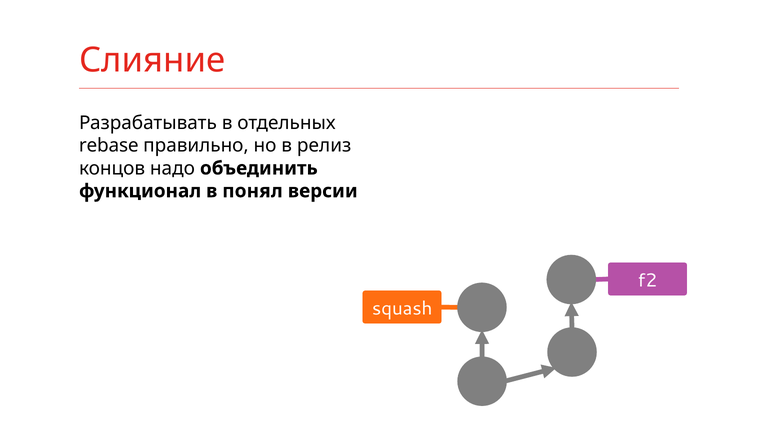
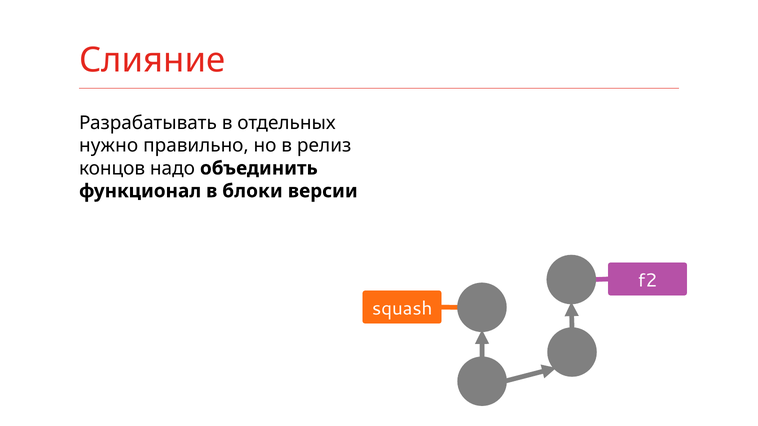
rebase: rebase -> нужно (109, 146)
понял: понял -> блоки (252, 191)
